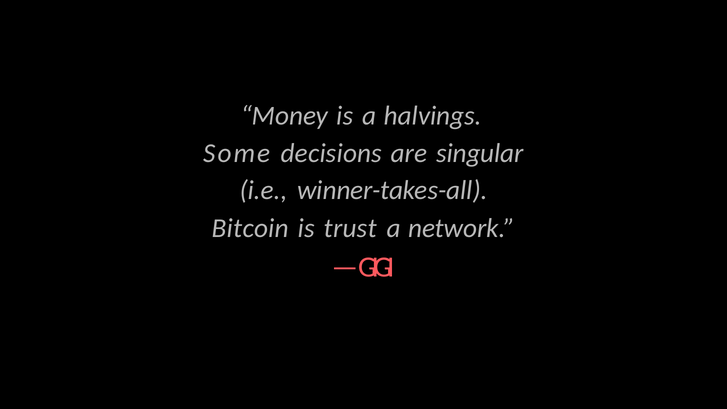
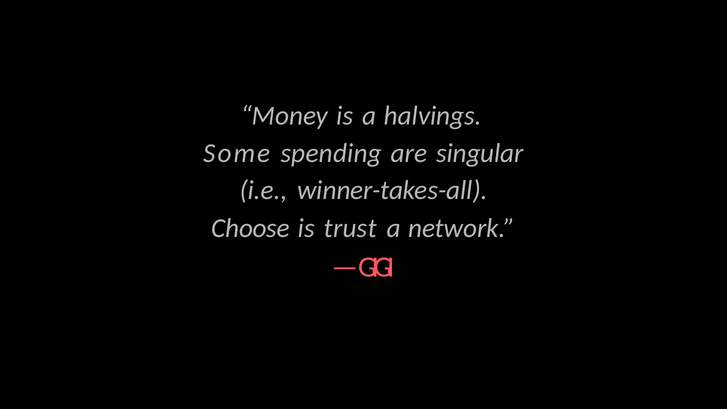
decisions: decisions -> spending (331, 153)
Bitcoin: Bitcoin -> Choose (251, 228)
